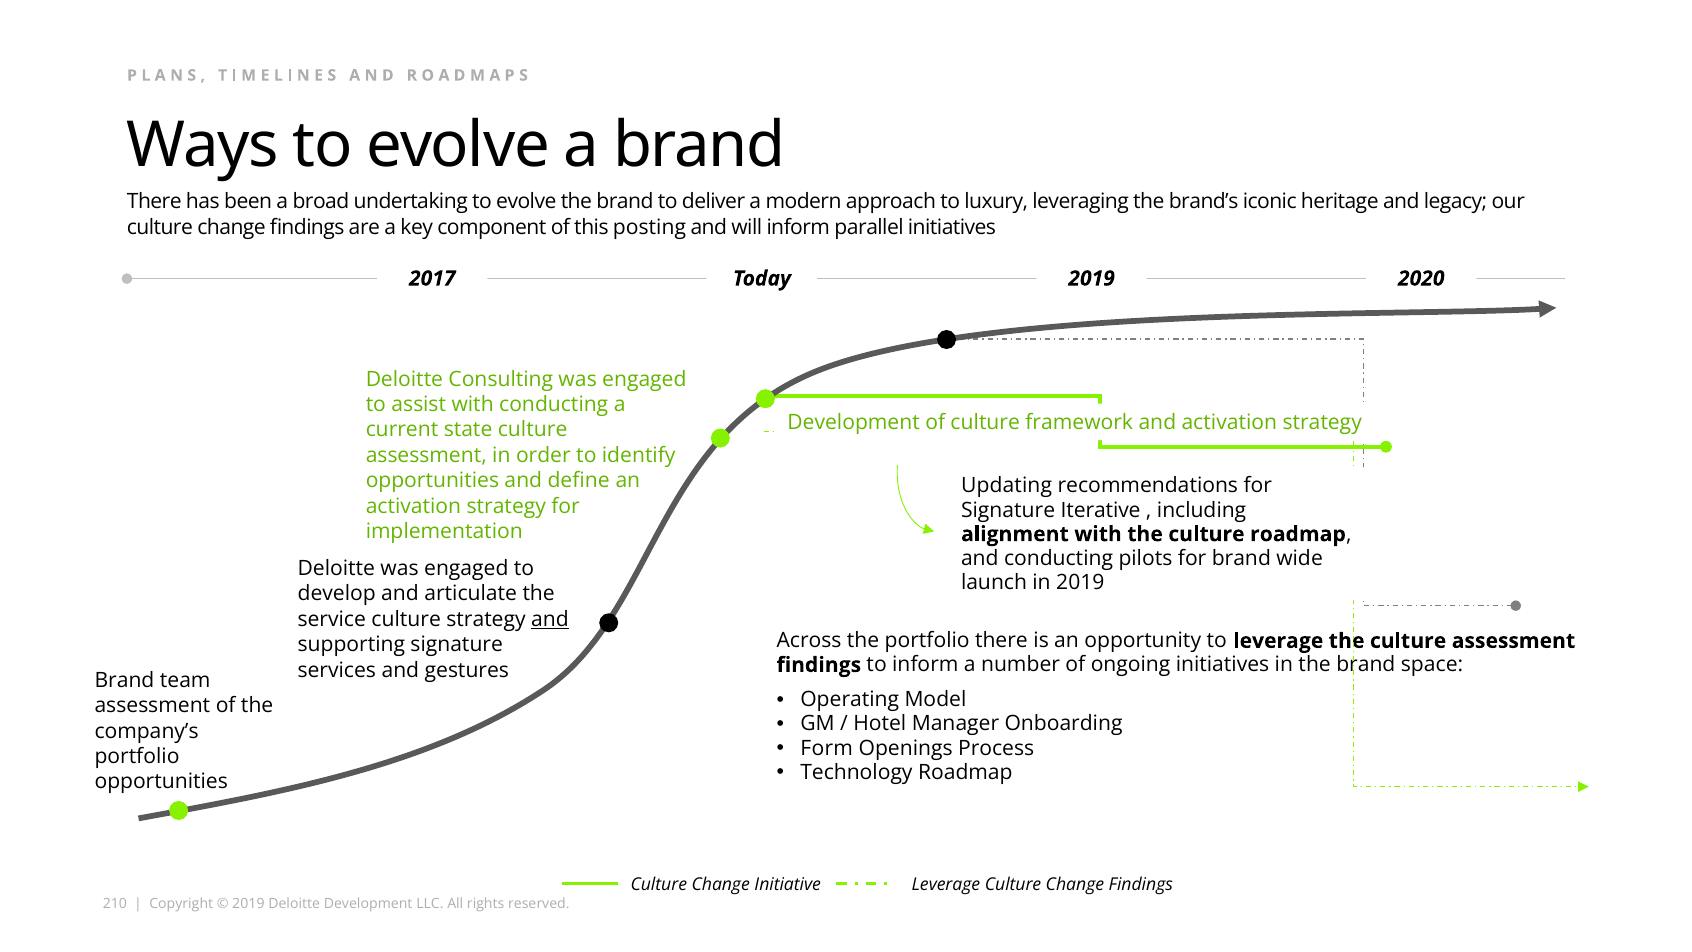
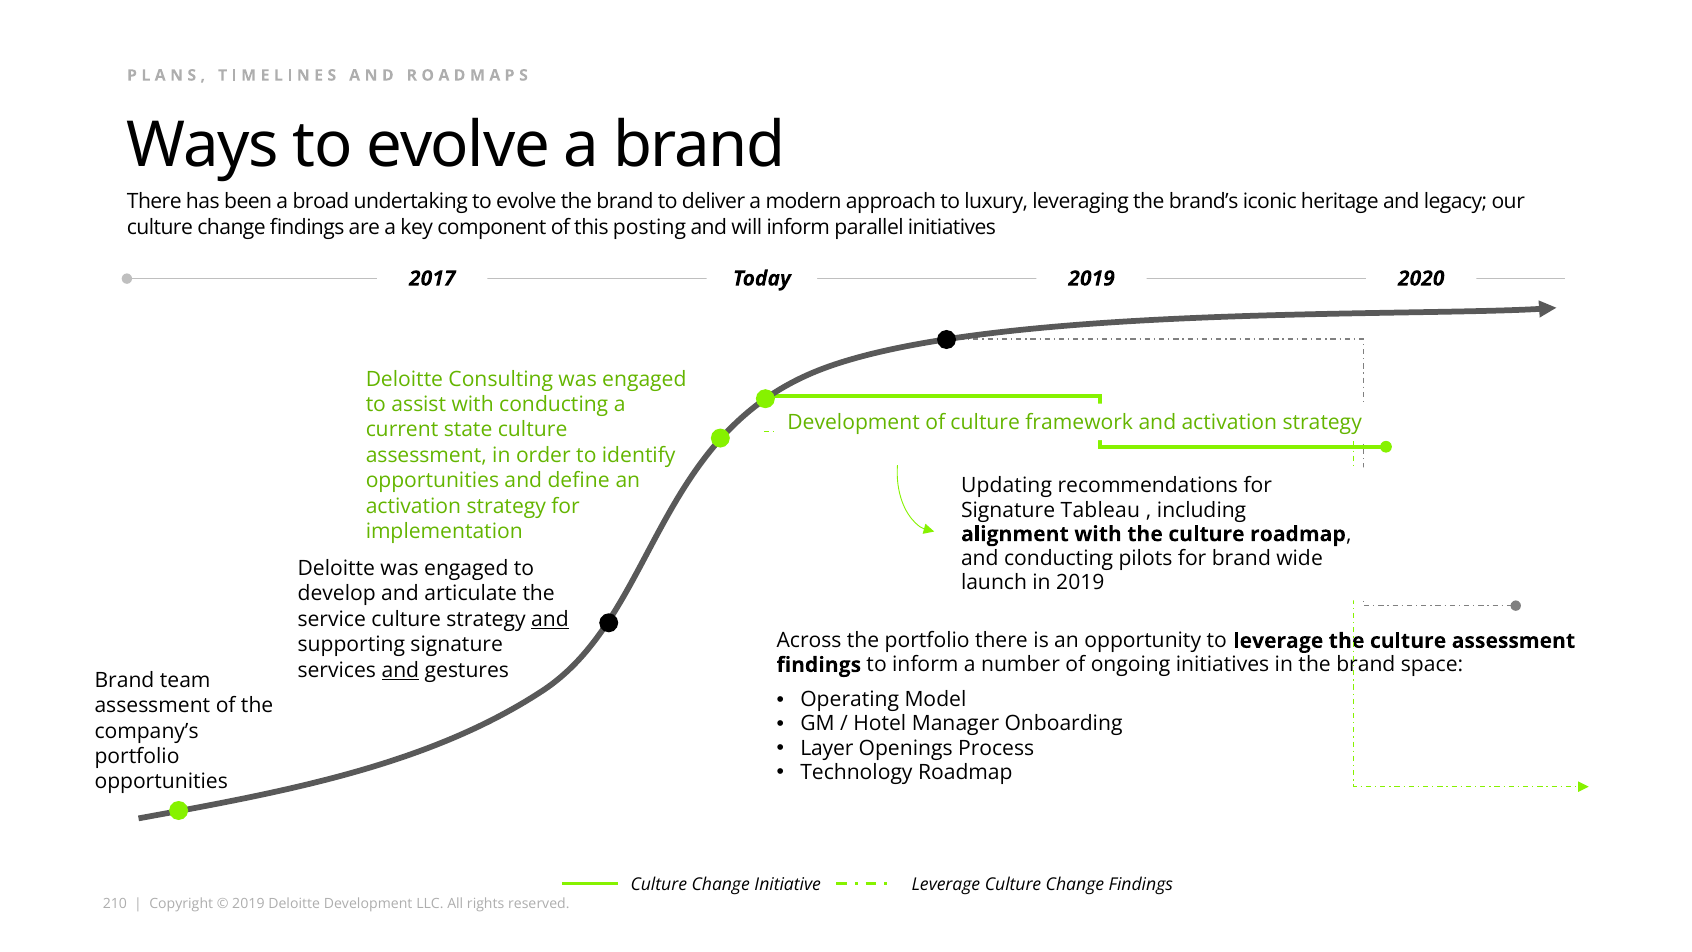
Iterative: Iterative -> Tableau (1100, 510)
and underline: none -> present (400, 670)
Form: Form -> Layer (827, 748)
